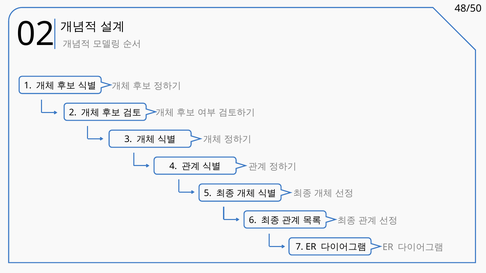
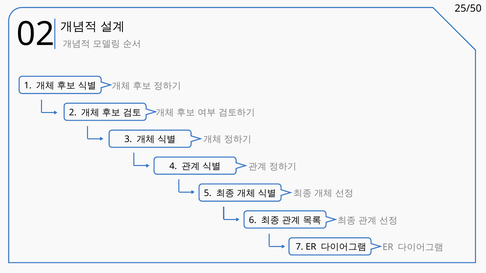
48/50: 48/50 -> 25/50 (468, 8)
